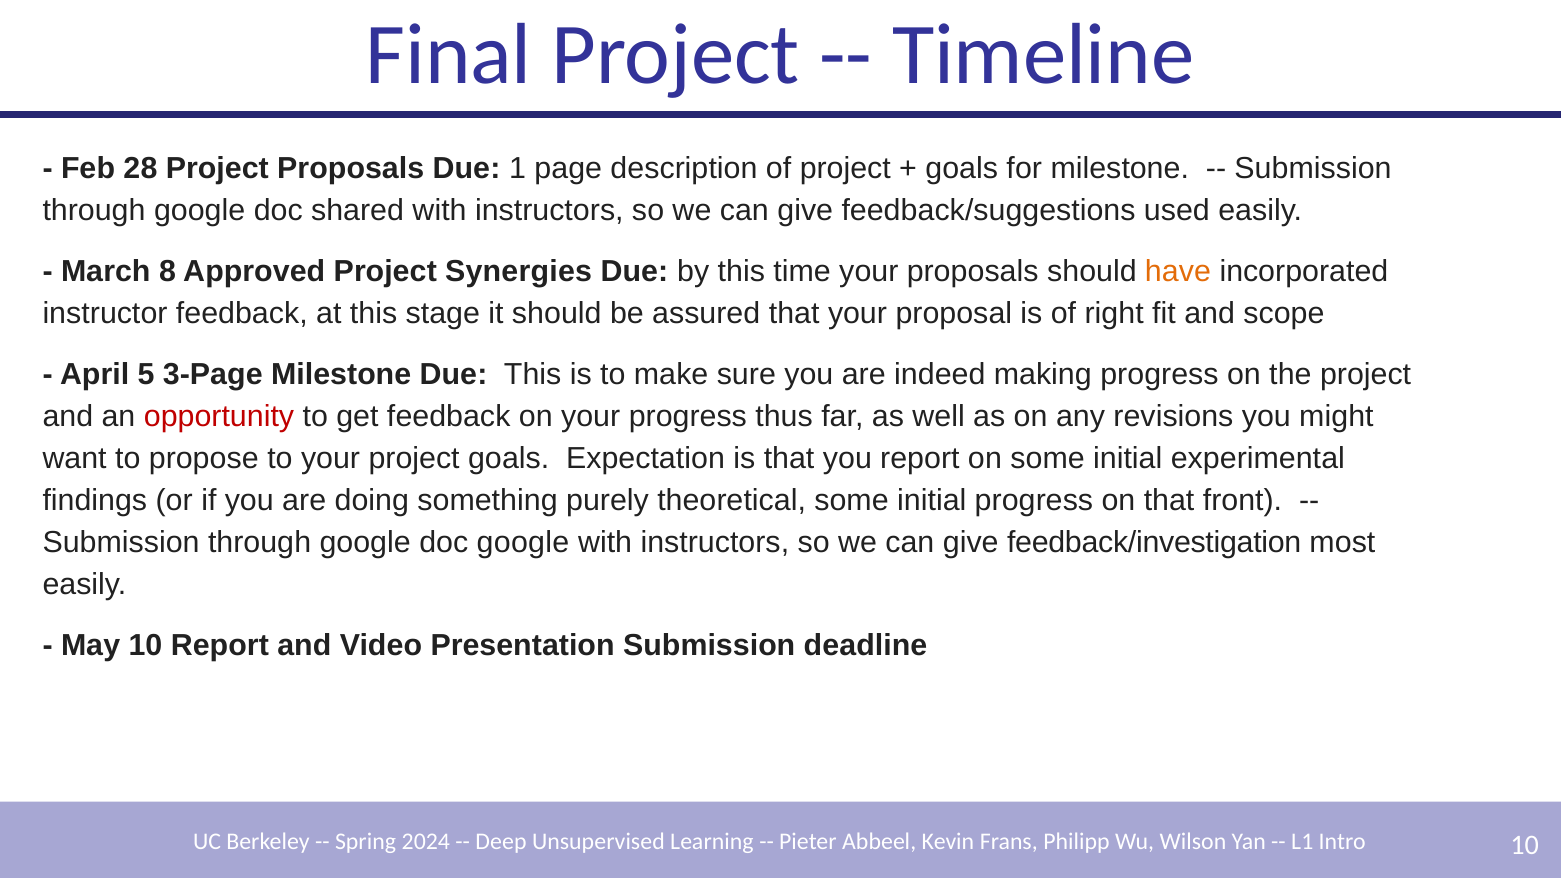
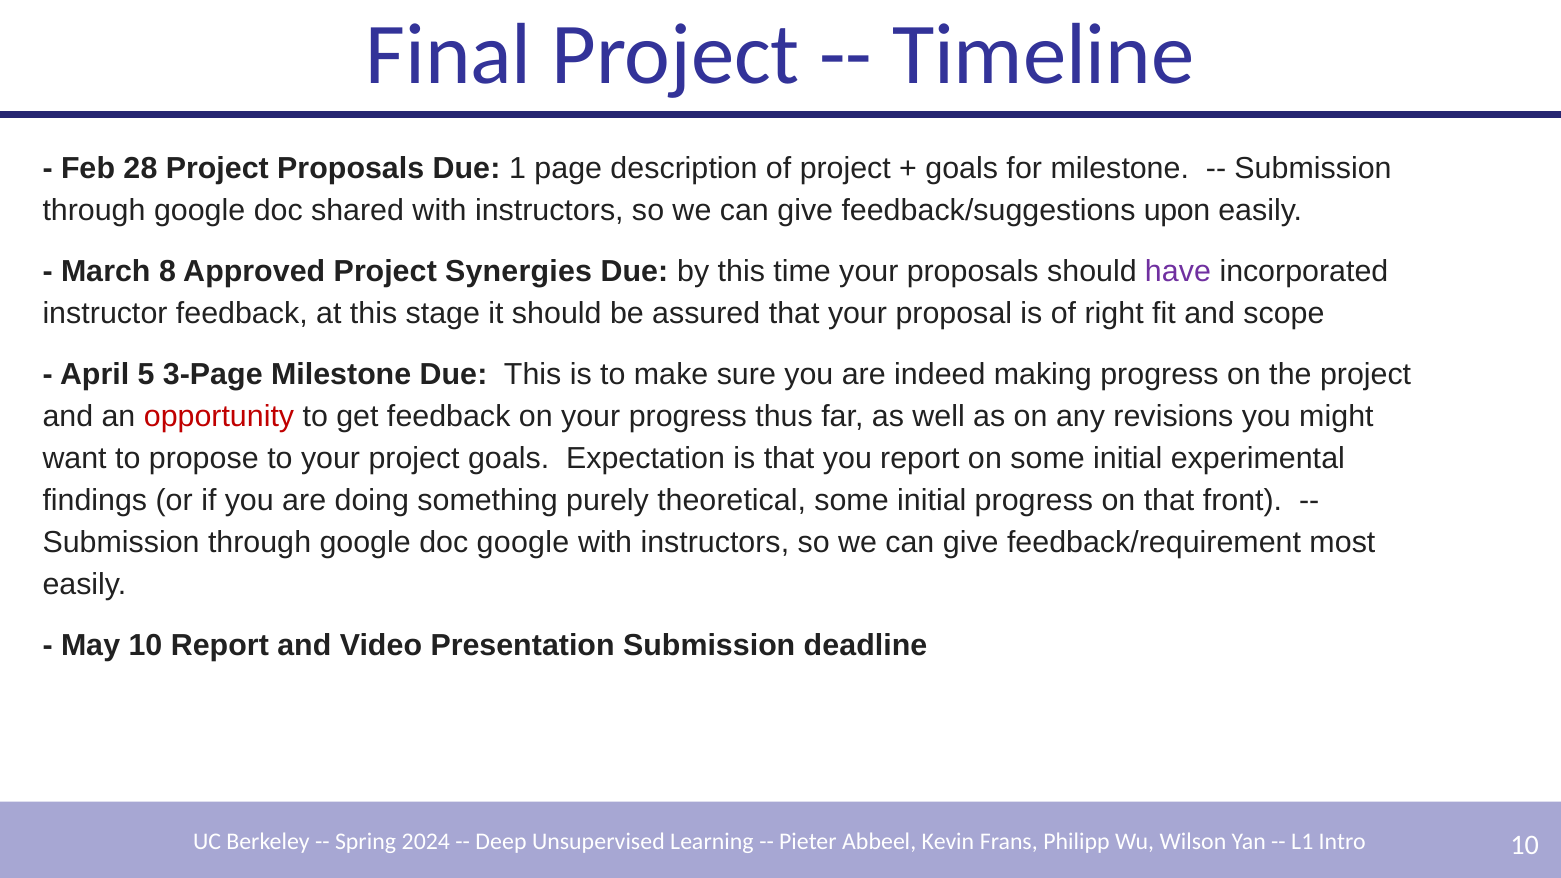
used: used -> upon (1177, 210)
have colour: orange -> purple (1178, 272)
feedback/investigation: feedback/investigation -> feedback/requirement (1154, 542)
